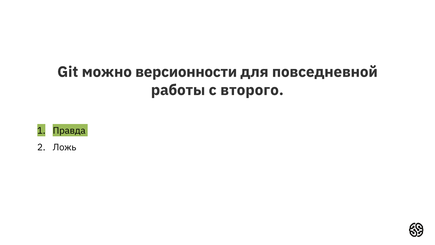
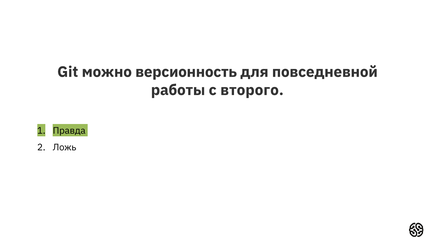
версионности: версионности -> версионность (186, 72)
